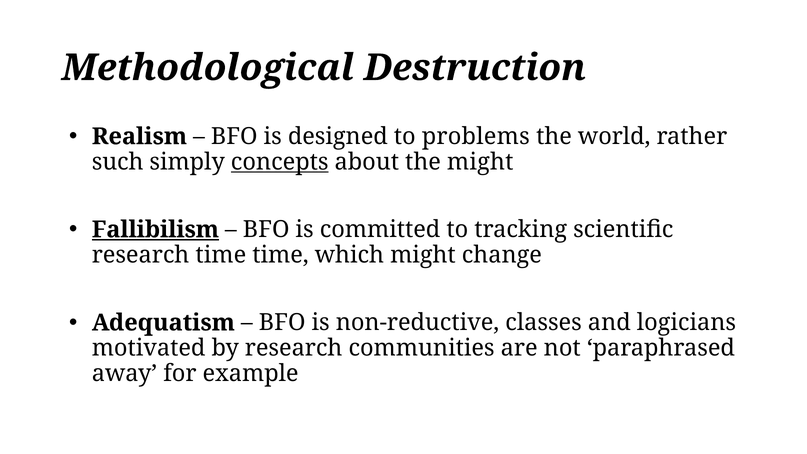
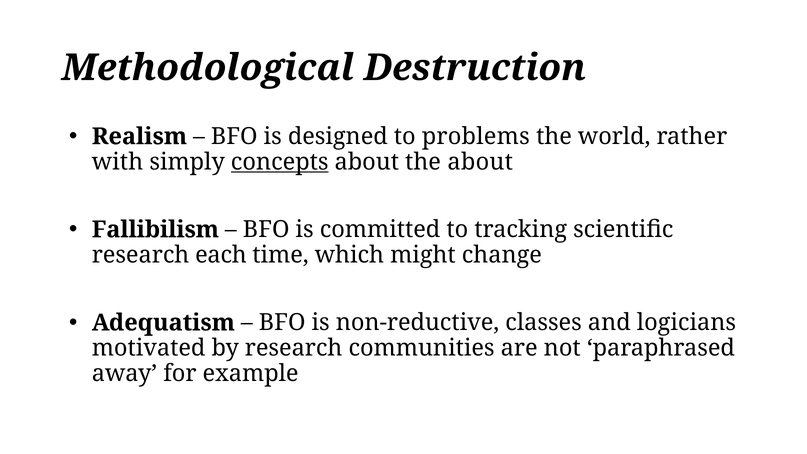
such: such -> with (118, 162)
the might: might -> about (480, 162)
Fallibilism underline: present -> none (155, 230)
research time: time -> each (221, 255)
